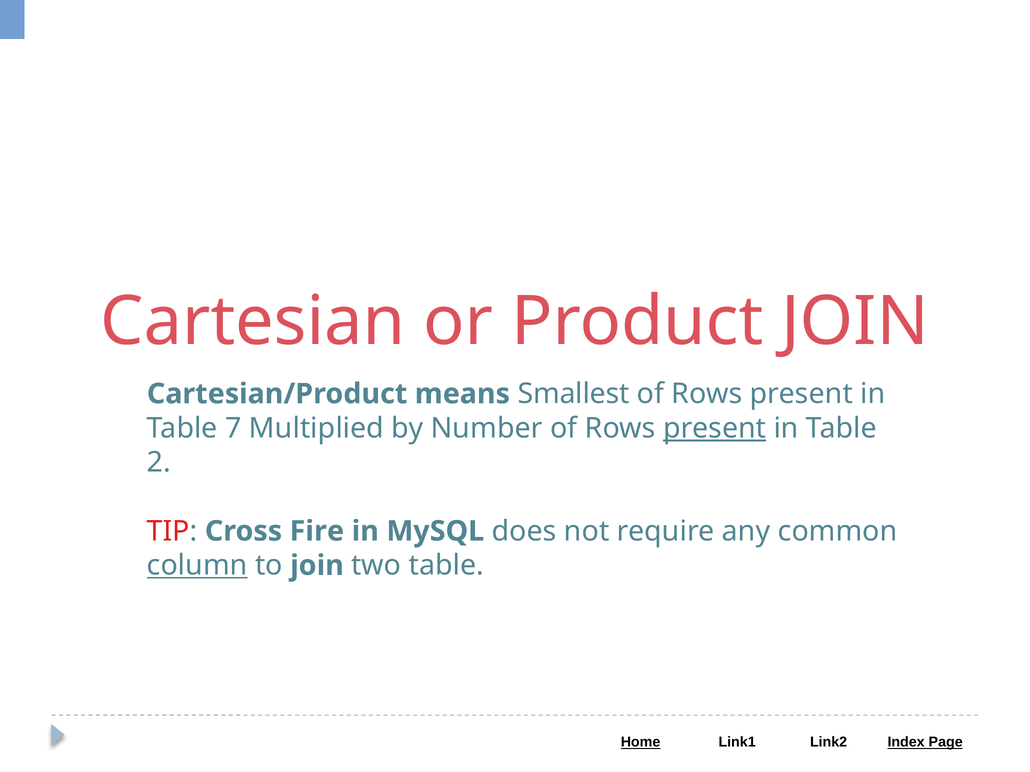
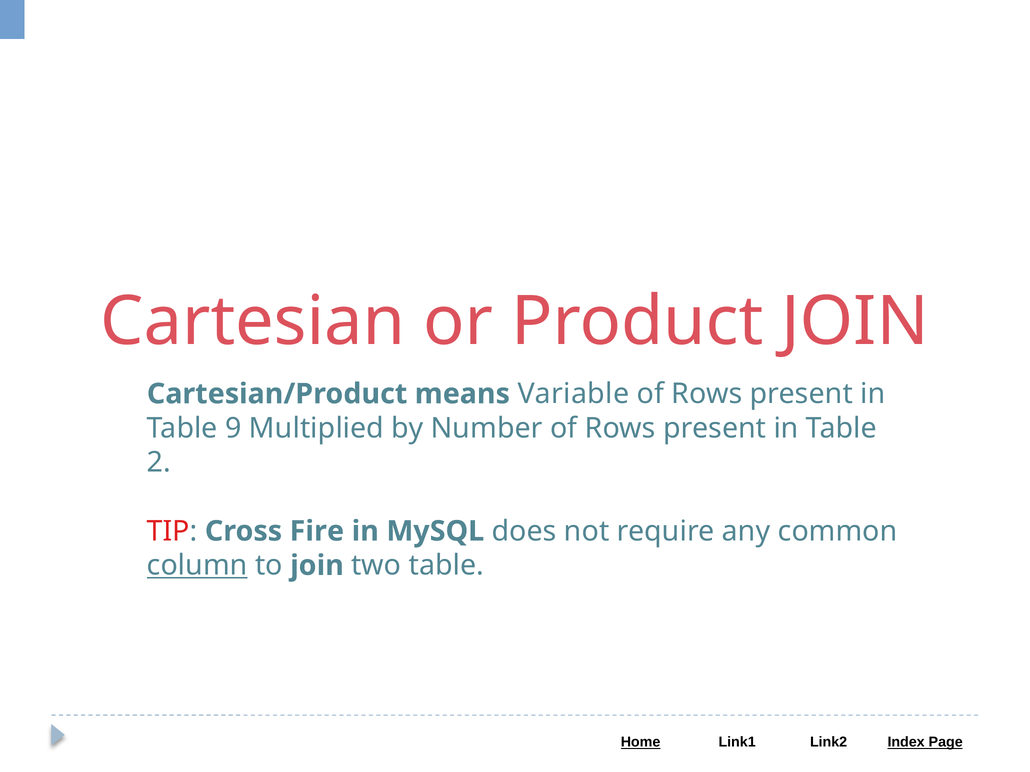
Smallest: Smallest -> Variable (573, 394)
7: 7 -> 9 (233, 428)
present underline: present -> none (715, 428)
